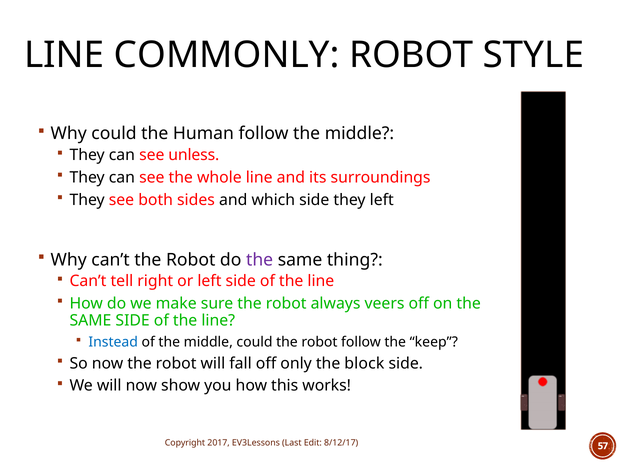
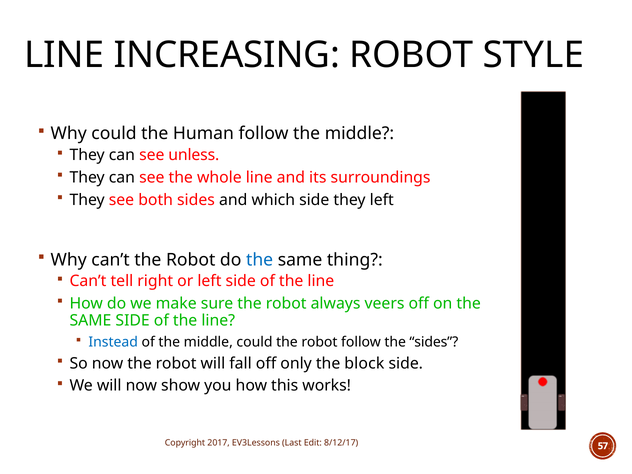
COMMONLY: COMMONLY -> INCREASING (227, 55)
the colour: purple -> blue (260, 260)
the keep: keep -> sides (434, 342)
